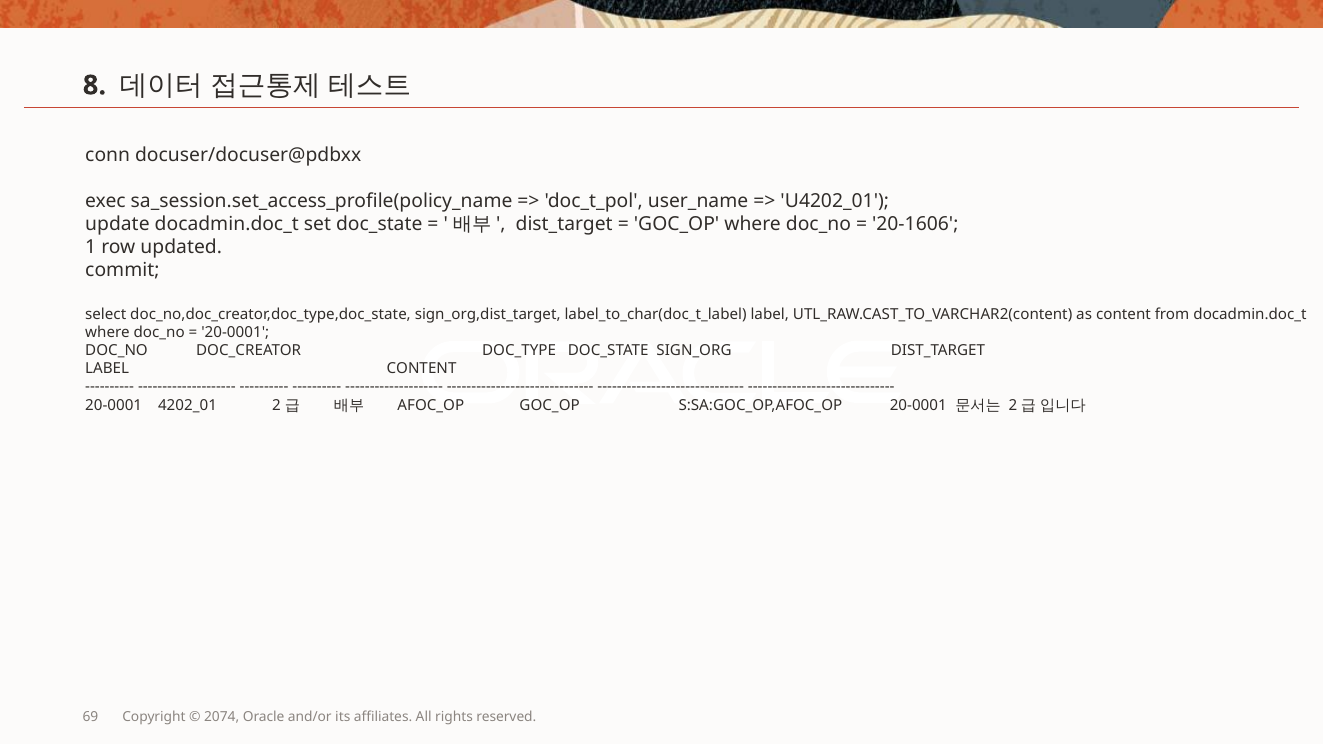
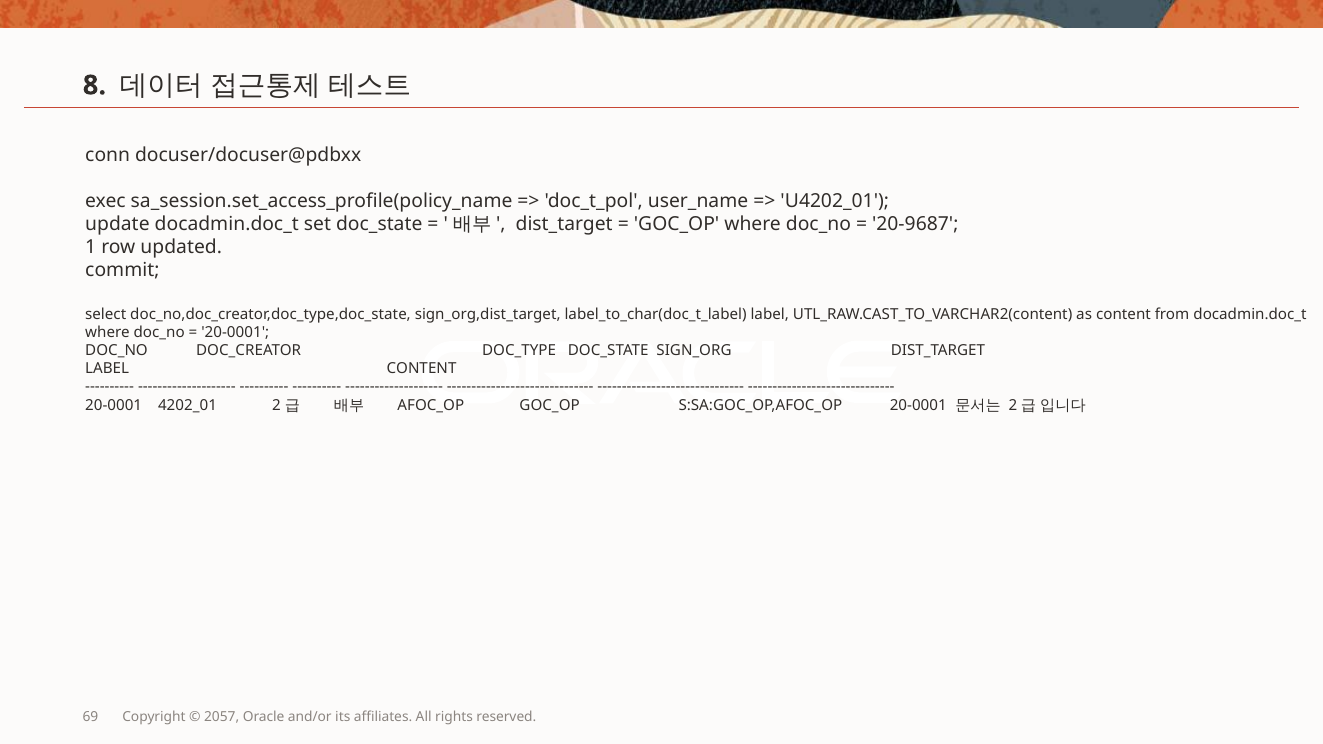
20-1606: 20-1606 -> 20-9687 (915, 224)
2074: 2074 -> 2057 (222, 717)
